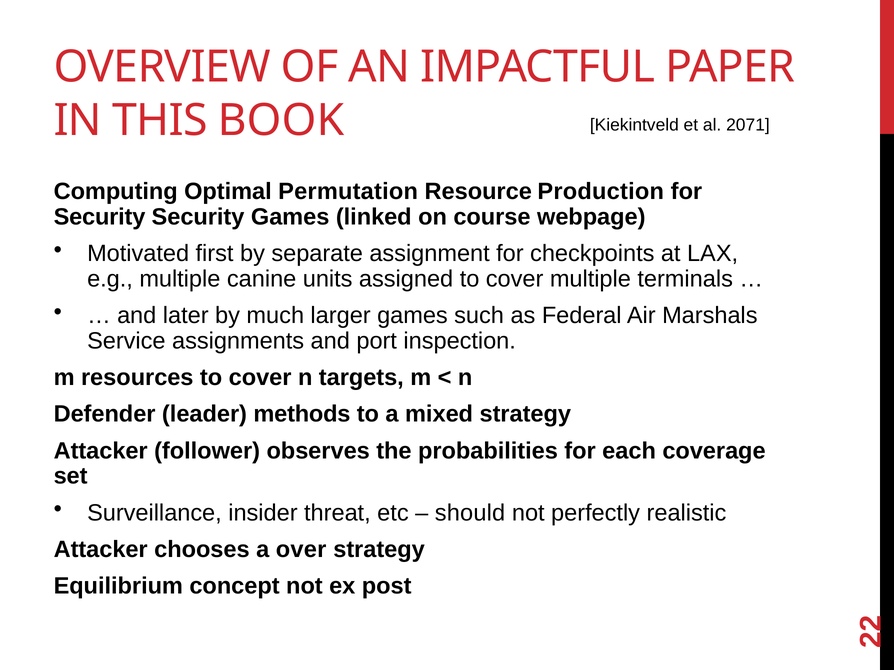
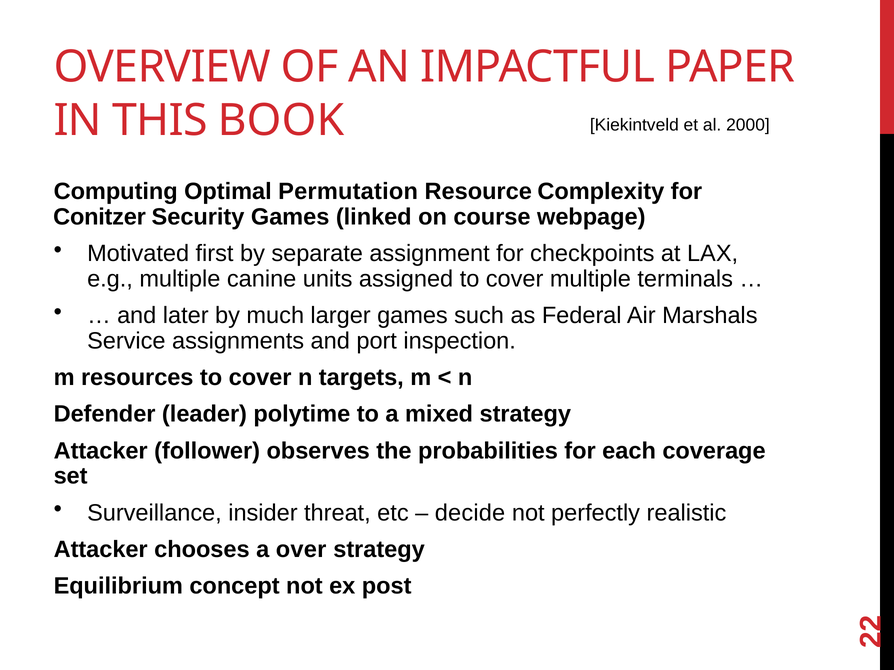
2071: 2071 -> 2000 (748, 125)
Production: Production -> Complexity (601, 192)
Security: Security -> Conitzer (100, 217)
methods: methods -> polytime (302, 414)
should: should -> decide (470, 513)
